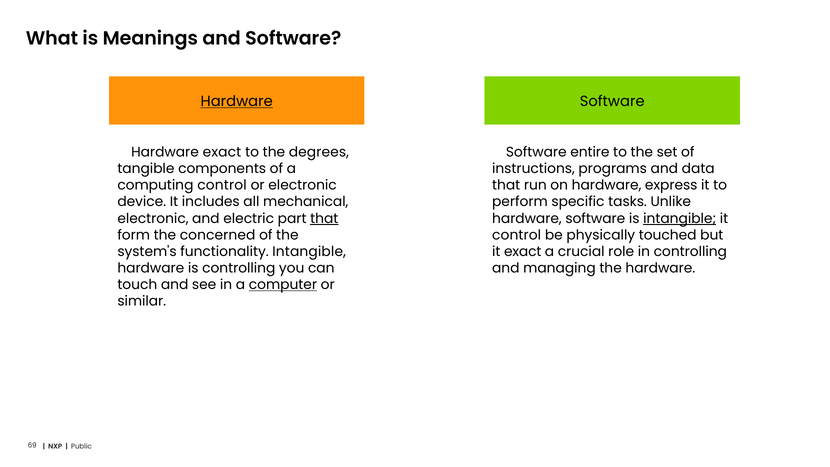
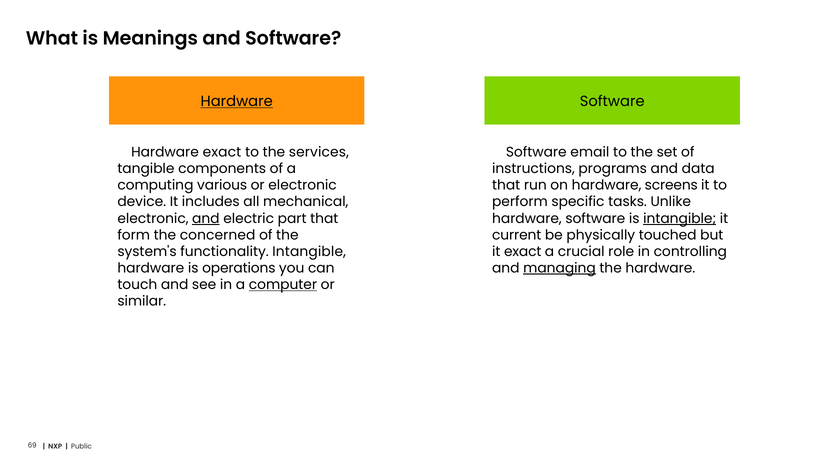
degrees: degrees -> services (319, 152)
entire: entire -> email (590, 152)
computing control: control -> various (222, 185)
express: express -> screens (671, 185)
and underline: none -> present (206, 218)
that underline: present -> none (324, 218)
control: control -> current (517, 235)
is controlling: controlling -> operations (239, 268)
managing underline: none -> present (559, 268)
